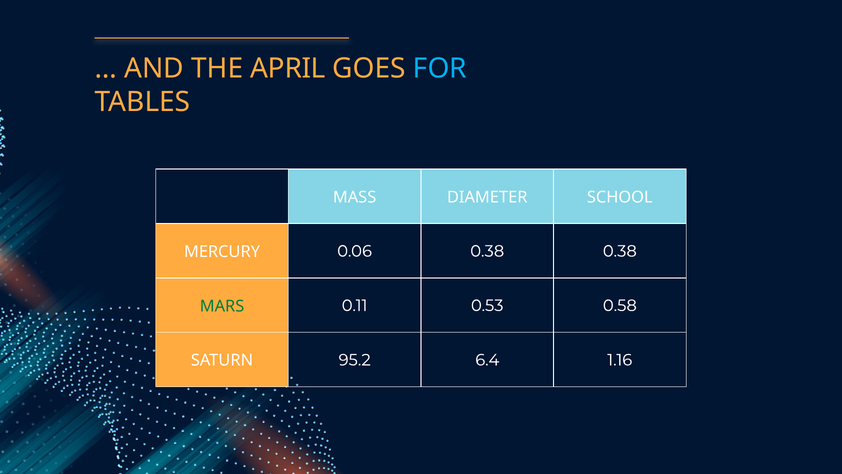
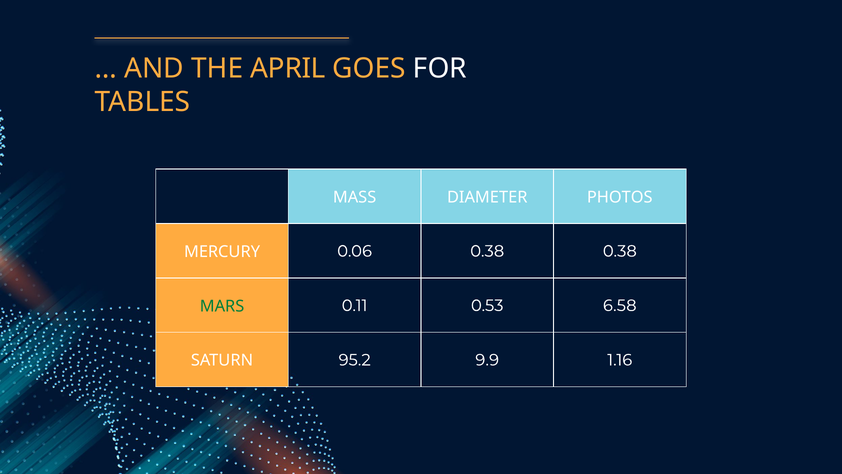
FOR colour: light blue -> white (440, 68)
SCHOOL: SCHOOL -> PHOTOS (620, 197)
0.58: 0.58 -> 6.58 (620, 305)
6.4: 6.4 -> 9.9 (487, 360)
